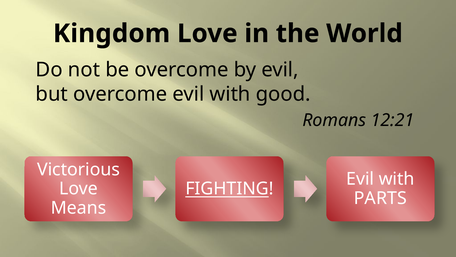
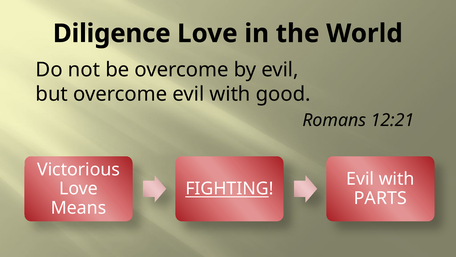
Kingdom: Kingdom -> Diligence (112, 33)
